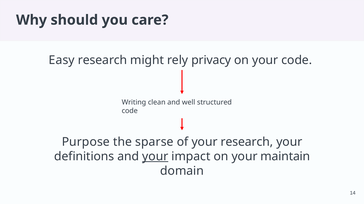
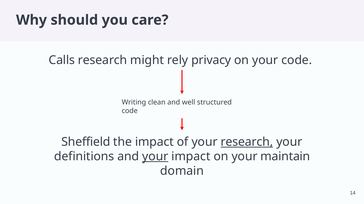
Easy: Easy -> Calls (62, 60)
Purpose: Purpose -> Sheffield (86, 143)
the sparse: sparse -> impact (154, 143)
research underline: none -> present (247, 143)
